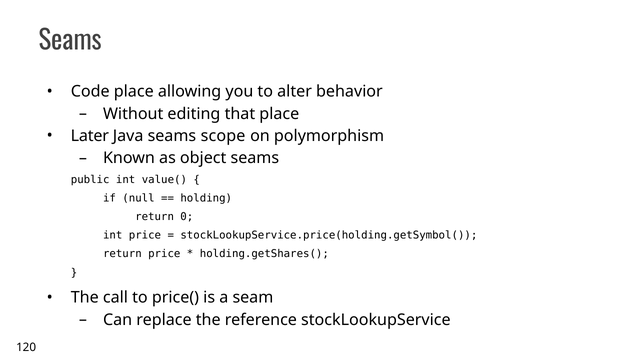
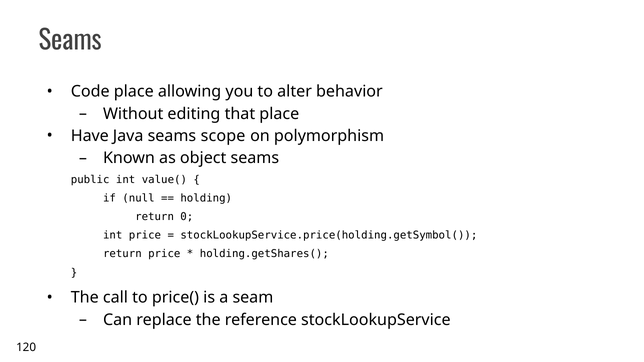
Later: Later -> Have (90, 136)
